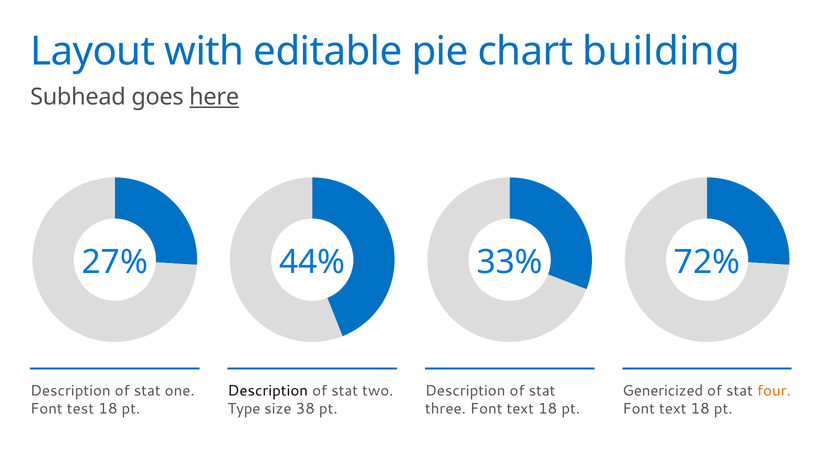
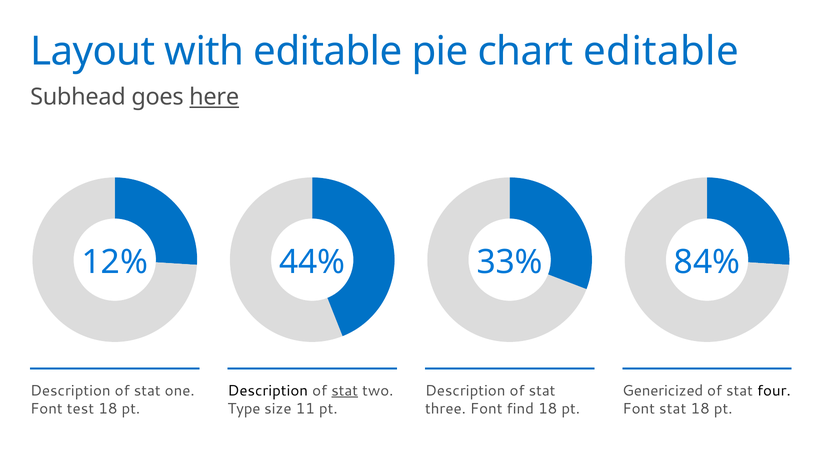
chart building: building -> editable (661, 52)
27%: 27% -> 12% (115, 262)
72%: 72% -> 84% (707, 262)
stat underline: none -> present (345, 391)
four colour: orange -> black (774, 391)
38: 38 -> 11 (305, 409)
three Font text: text -> find (520, 409)
text: text -> stat (673, 409)
